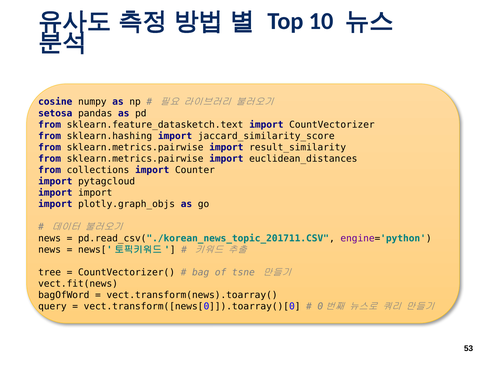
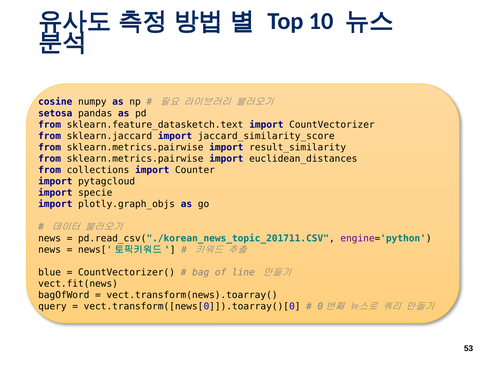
sklearn.hashing: sklearn.hashing -> sklearn.jaccard (109, 136)
import: import -> specie (95, 193)
tree: tree -> blue (50, 272)
tsne: tsne -> line (243, 272)
